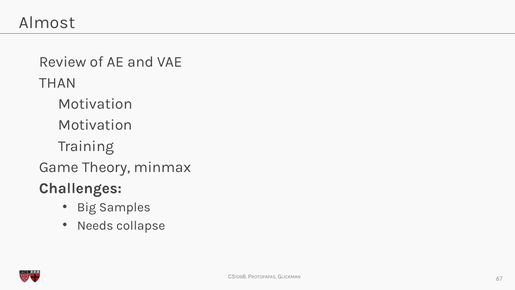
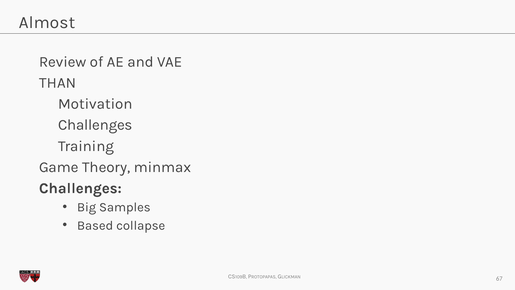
Motivation: Motivation -> Challenges (95, 125)
Needs: Needs -> Based (95, 225)
